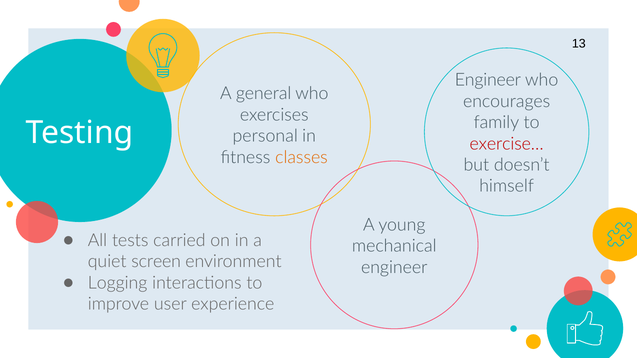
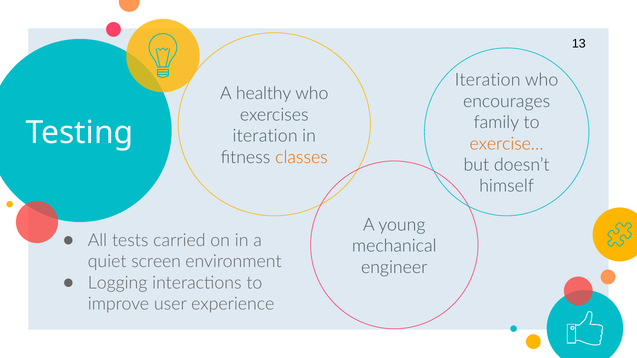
Engineer: Engineer -> Iteration (488, 80)
general: general -> healthy (264, 94)
personal: personal -> iteration (265, 136)
exercise… colour: red -> orange (507, 144)
